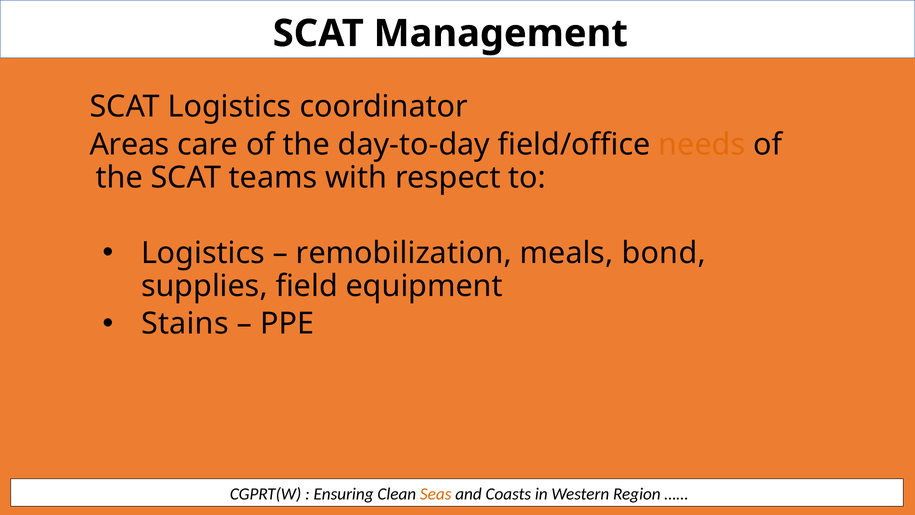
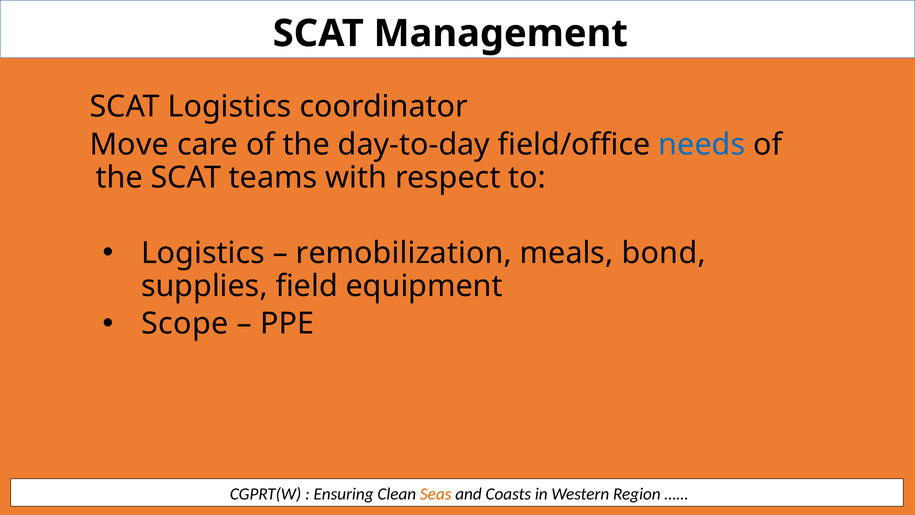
Areas: Areas -> Move (129, 144)
needs colour: orange -> blue (702, 144)
Stains: Stains -> Scope (185, 323)
